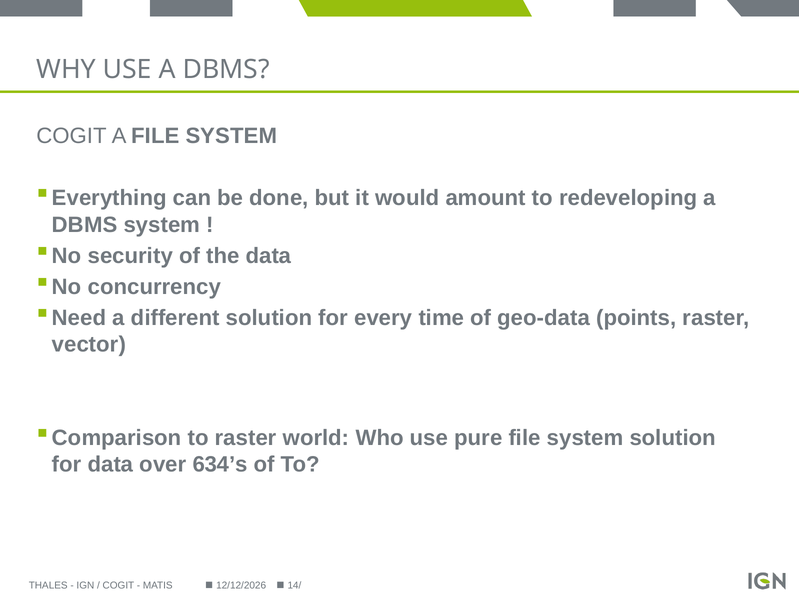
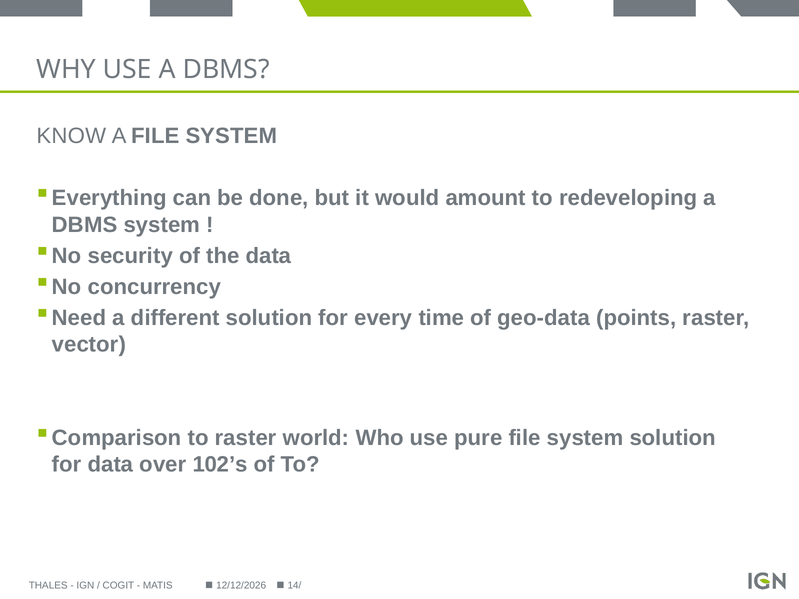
COGIT: COGIT -> KNOW (71, 136)
634’s: 634’s -> 102’s (220, 465)
